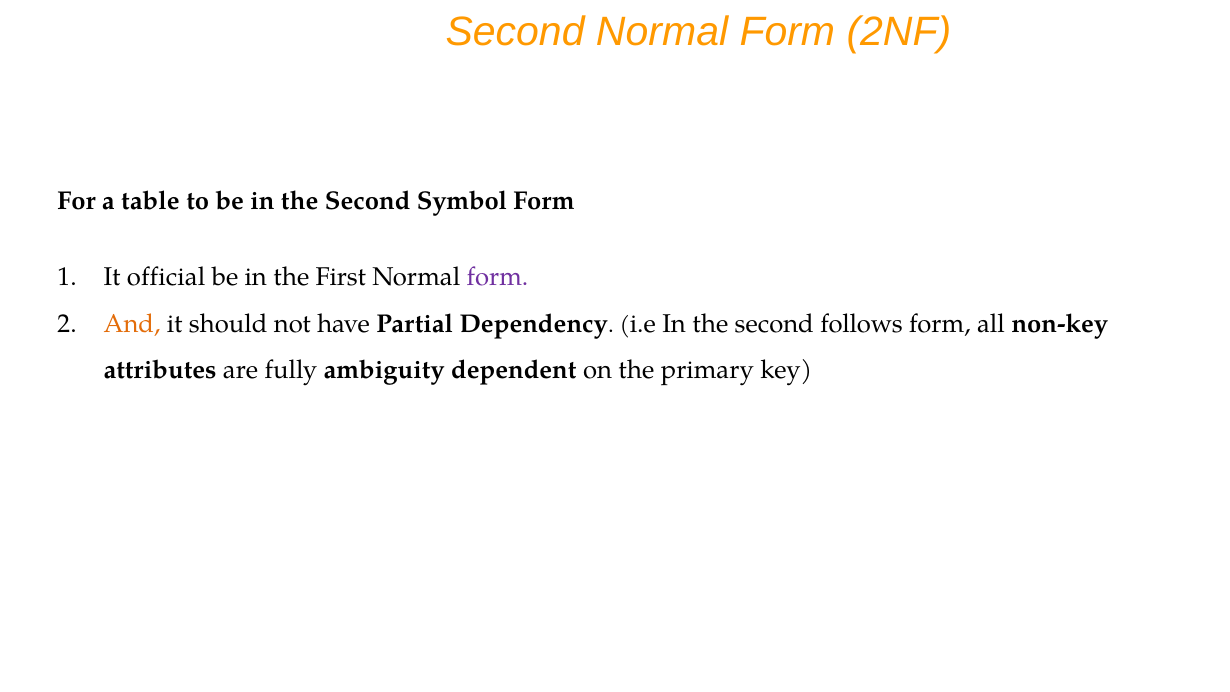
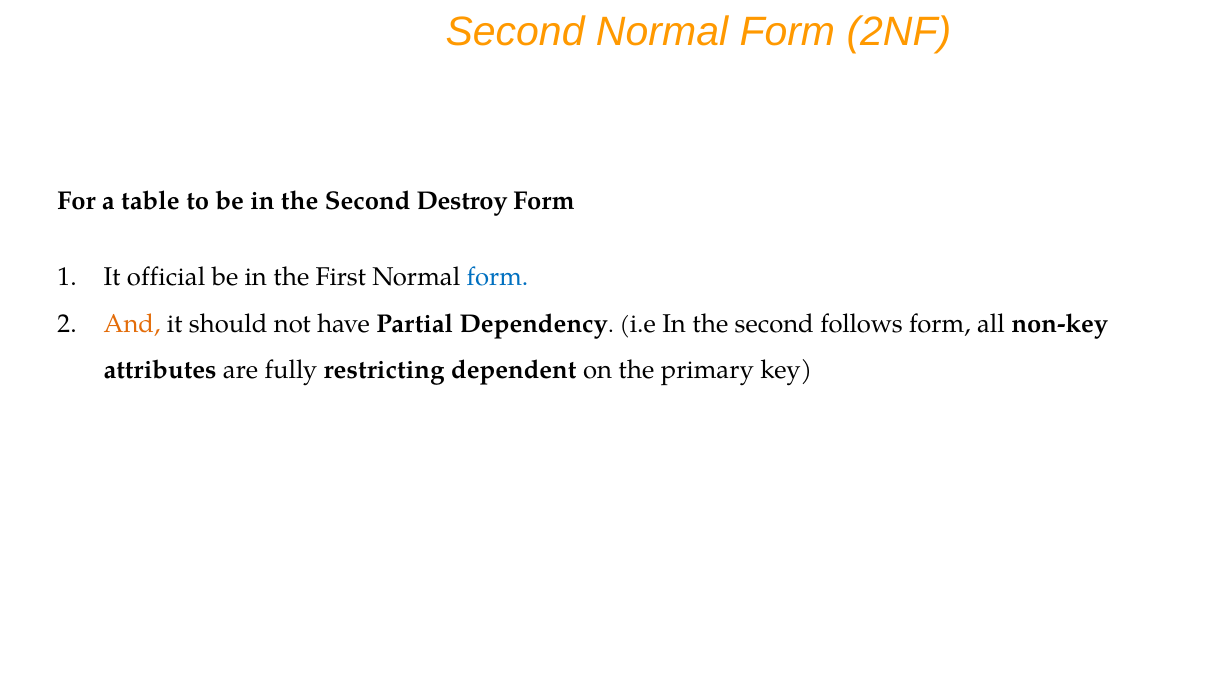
Symbol: Symbol -> Destroy (462, 201)
form colour: purple -> blue (497, 277)
ambiguity: ambiguity -> restricting (384, 370)
